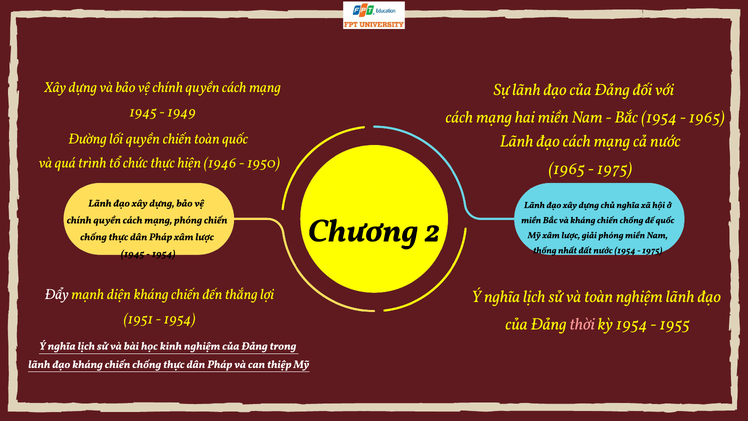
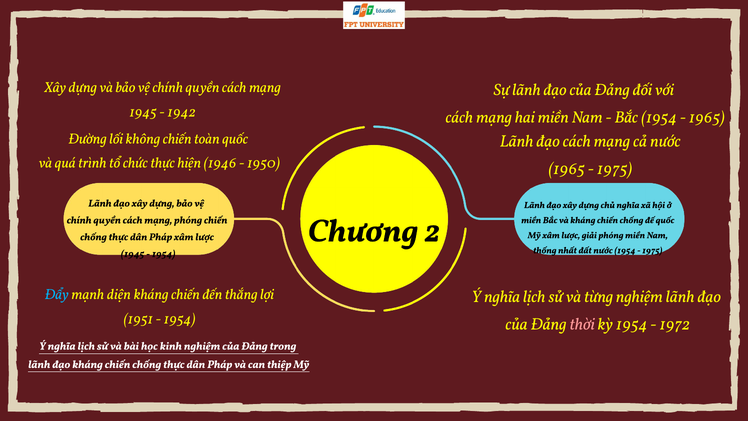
1949: 1949 -> 1942 (182, 112)
lối quyền: quyền -> không (143, 139)
Đẩy colour: white -> light blue (57, 294)
và toàn: toàn -> từng (599, 297)
1955: 1955 -> 1972 (675, 324)
